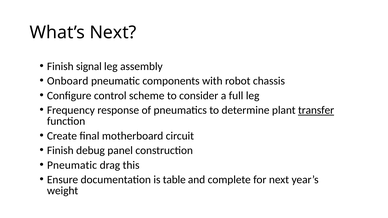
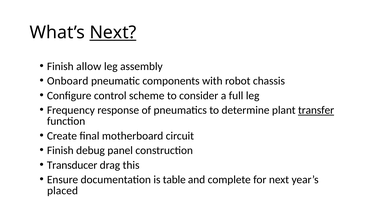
Next underline: none -> present (113, 33)
signal: signal -> allow (89, 66)
Pneumatic: Pneumatic -> Transducer (72, 165)
weight: weight -> placed (63, 191)
